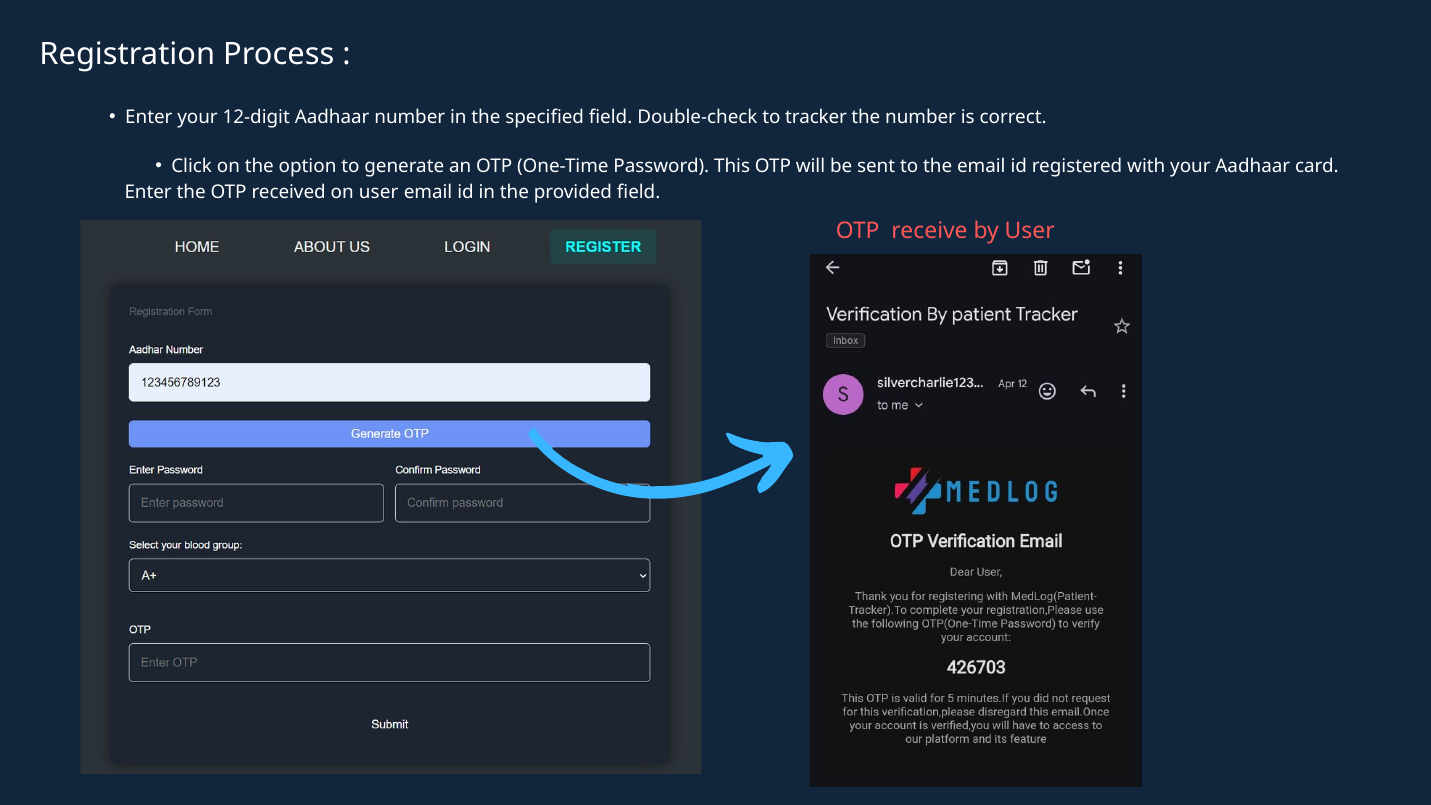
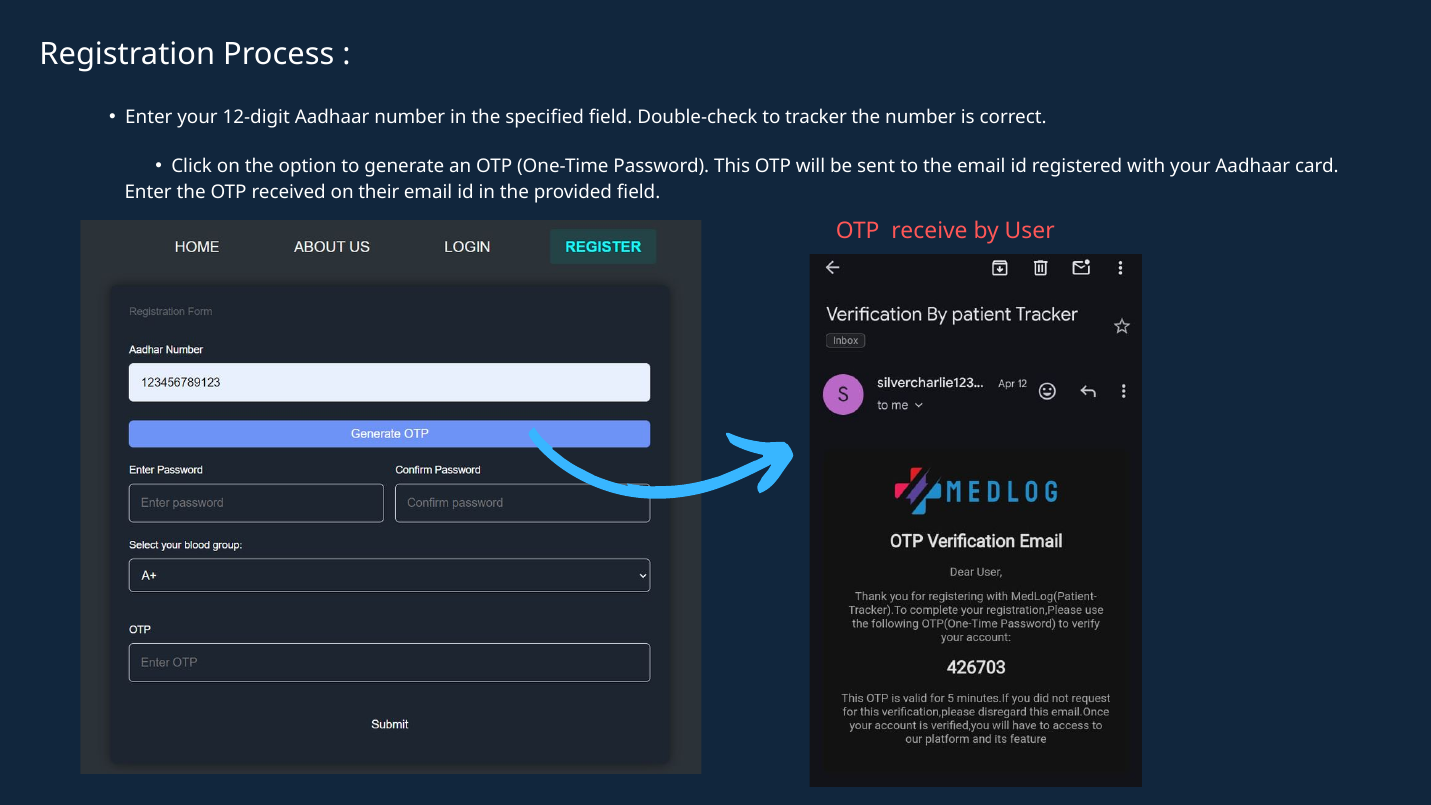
on user: user -> their (379, 193)
